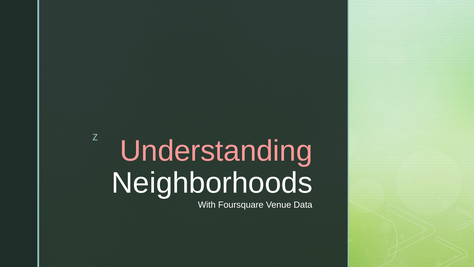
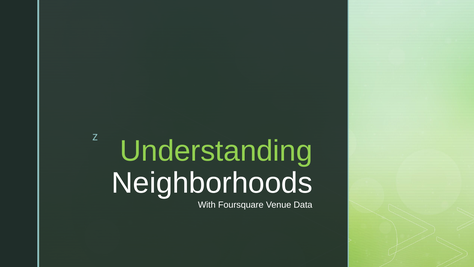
Understanding colour: pink -> light green (216, 151)
